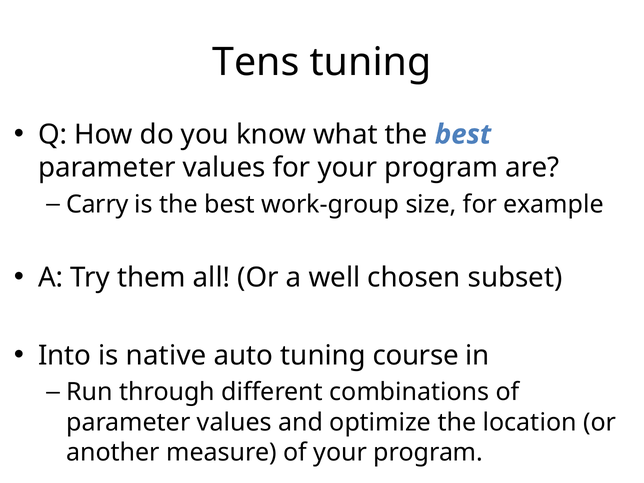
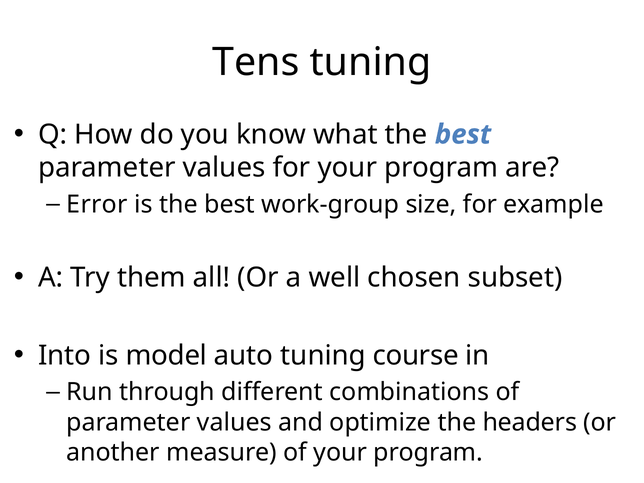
Carry: Carry -> Error (97, 204)
native: native -> model (166, 356)
location: location -> headers (530, 422)
